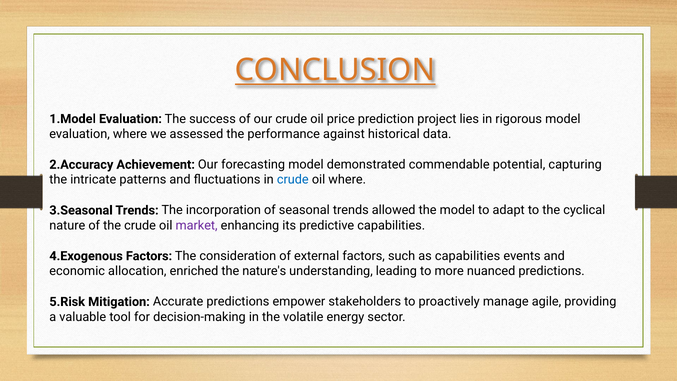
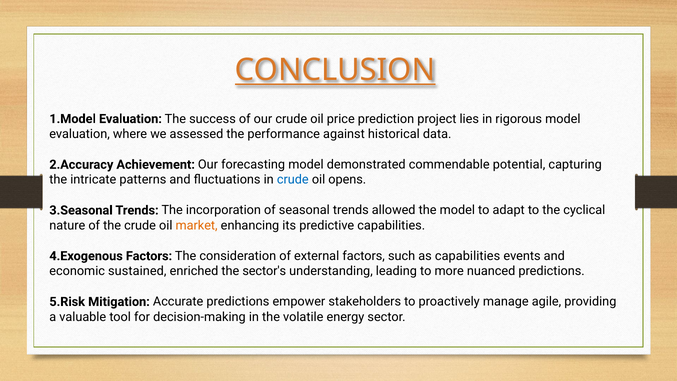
oil where: where -> opens (347, 180)
market colour: purple -> orange (197, 225)
allocation: allocation -> sustained (137, 271)
nature's: nature's -> sector's (264, 271)
